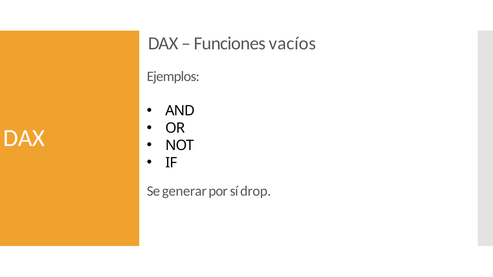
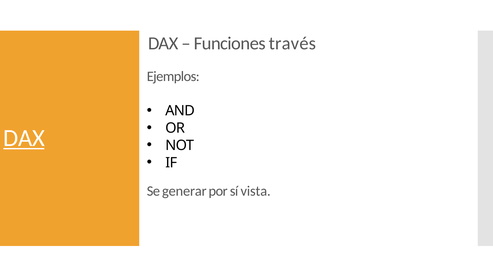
vacíos: vacíos -> través (293, 44)
DAX underline: none -> present (24, 138)
drop: drop -> vista (256, 191)
